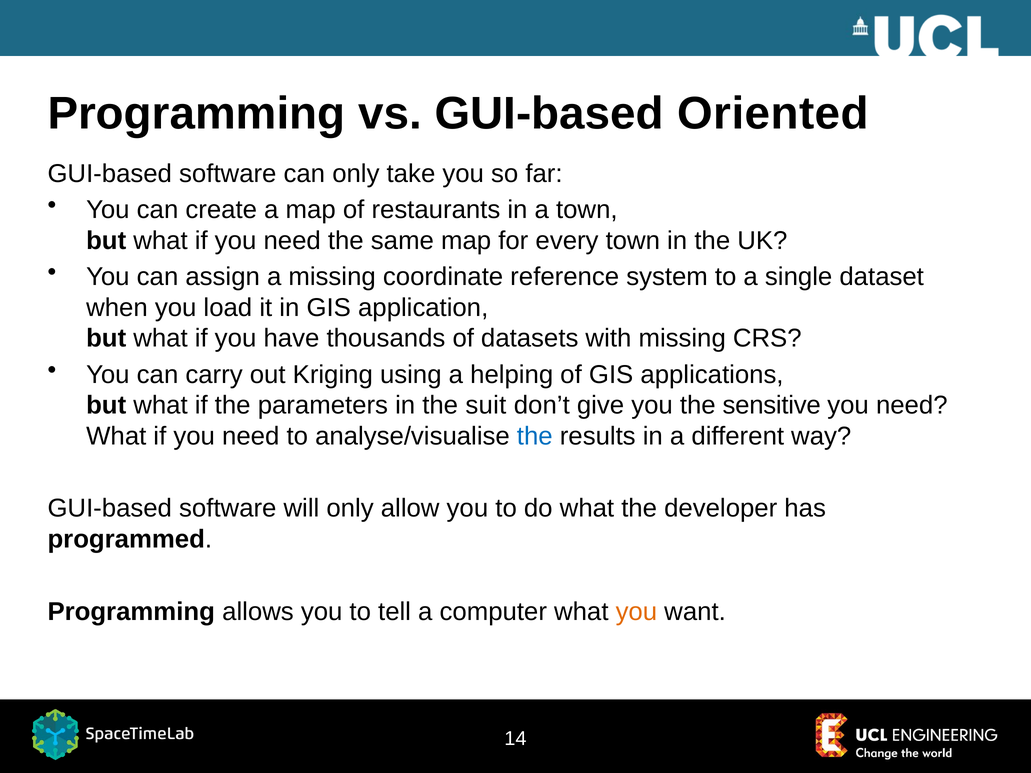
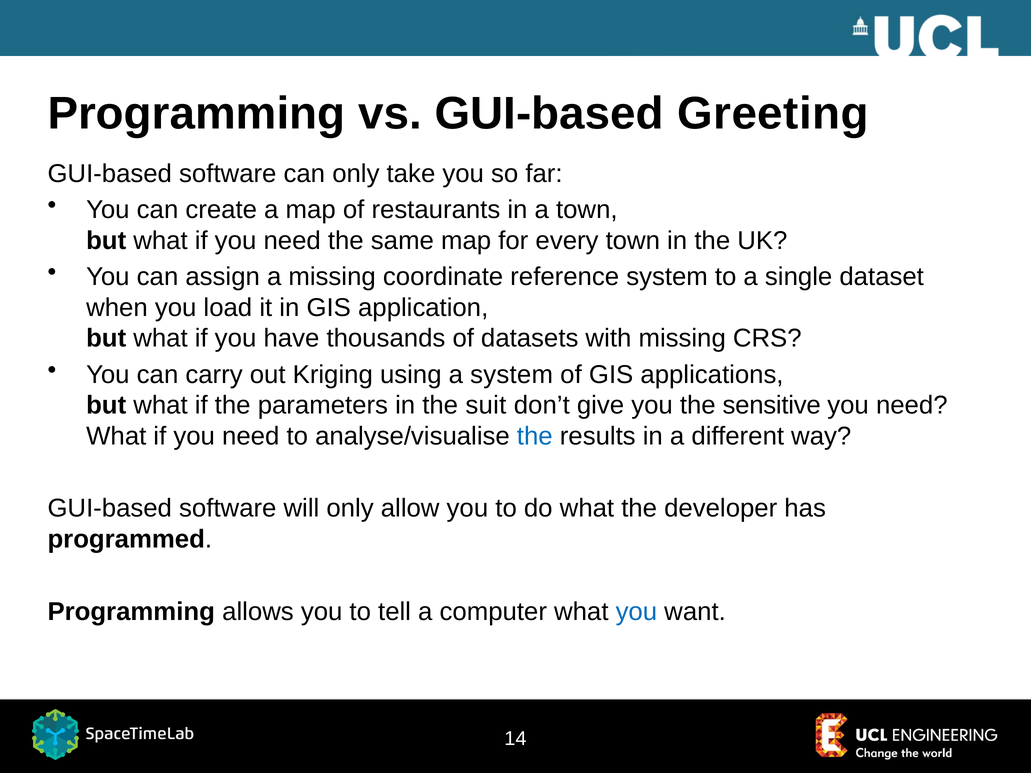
Oriented: Oriented -> Greeting (773, 114)
a helping: helping -> system (512, 375)
you colour: orange -> blue (636, 612)
